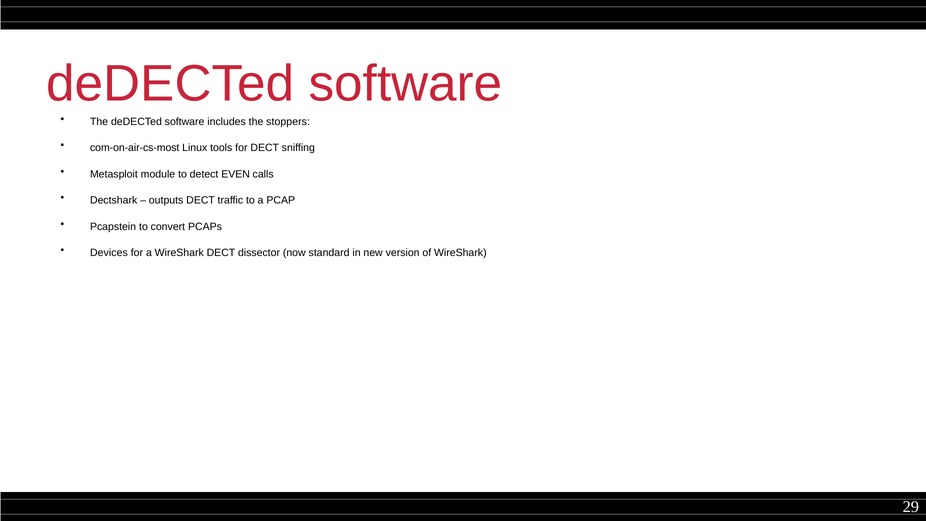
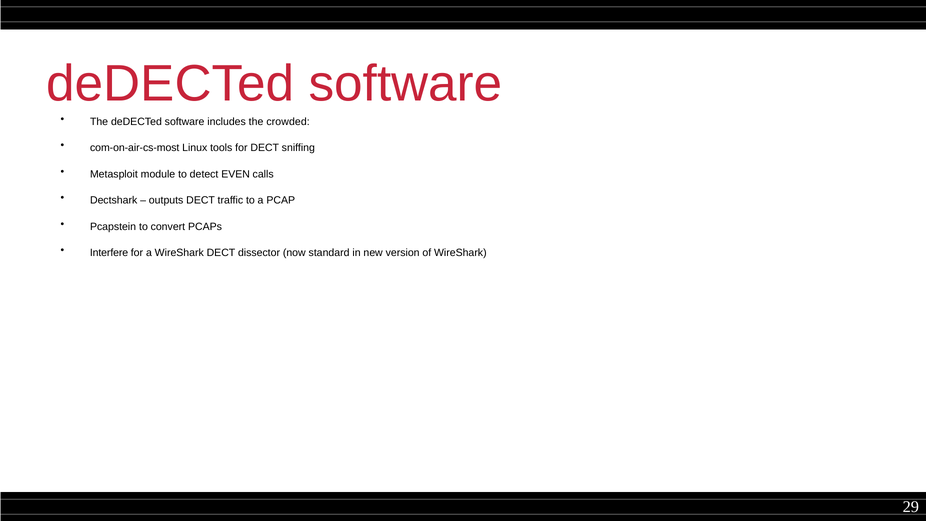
stoppers: stoppers -> crowded (288, 122)
Devices: Devices -> Interfere (109, 253)
